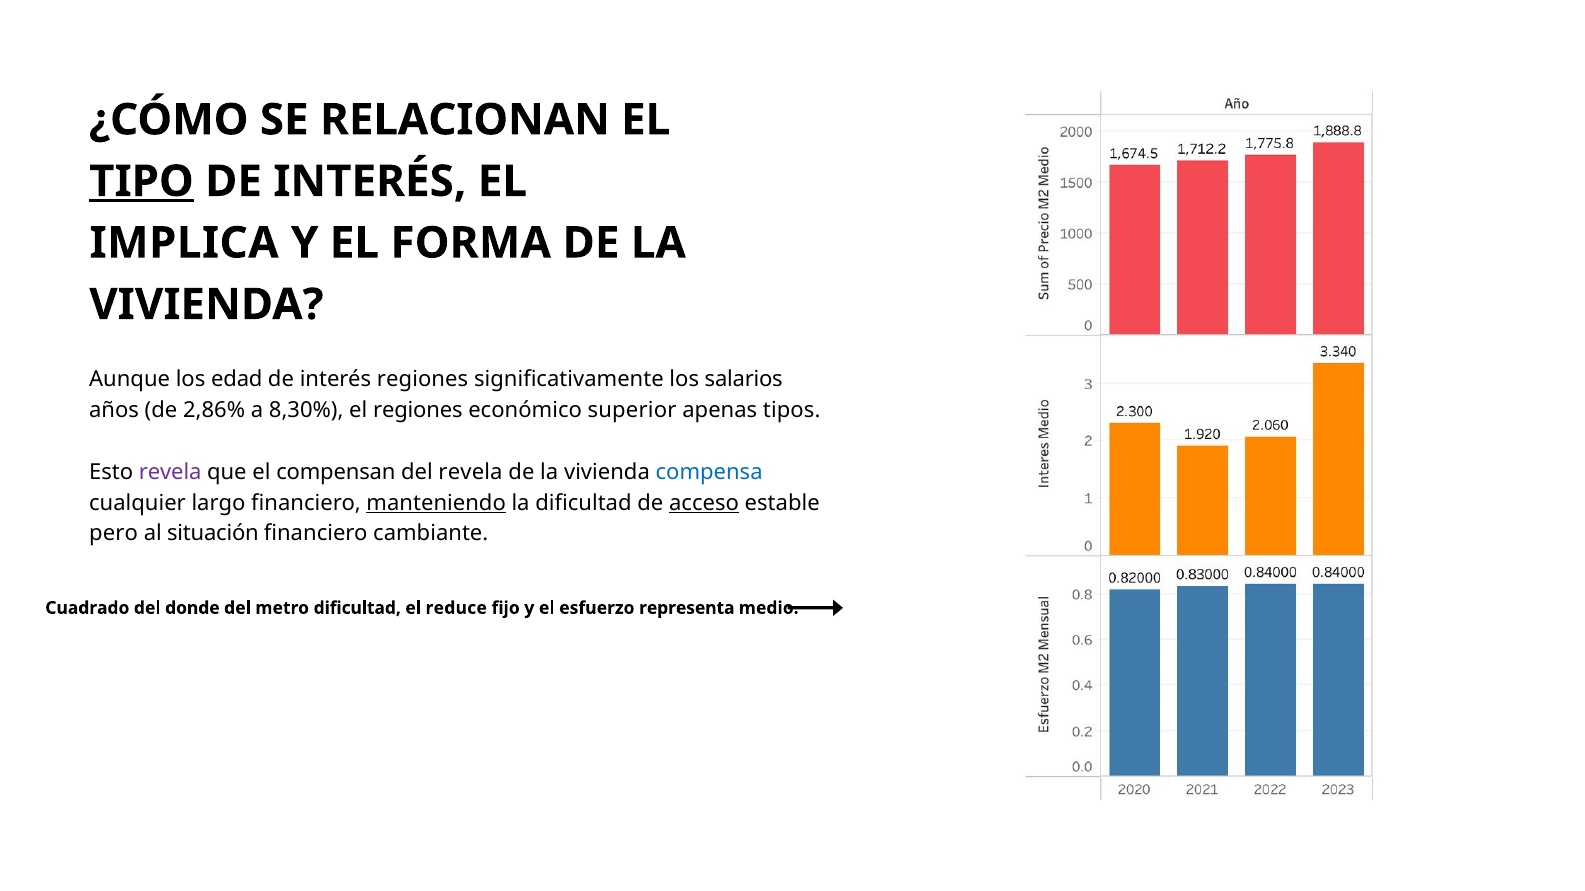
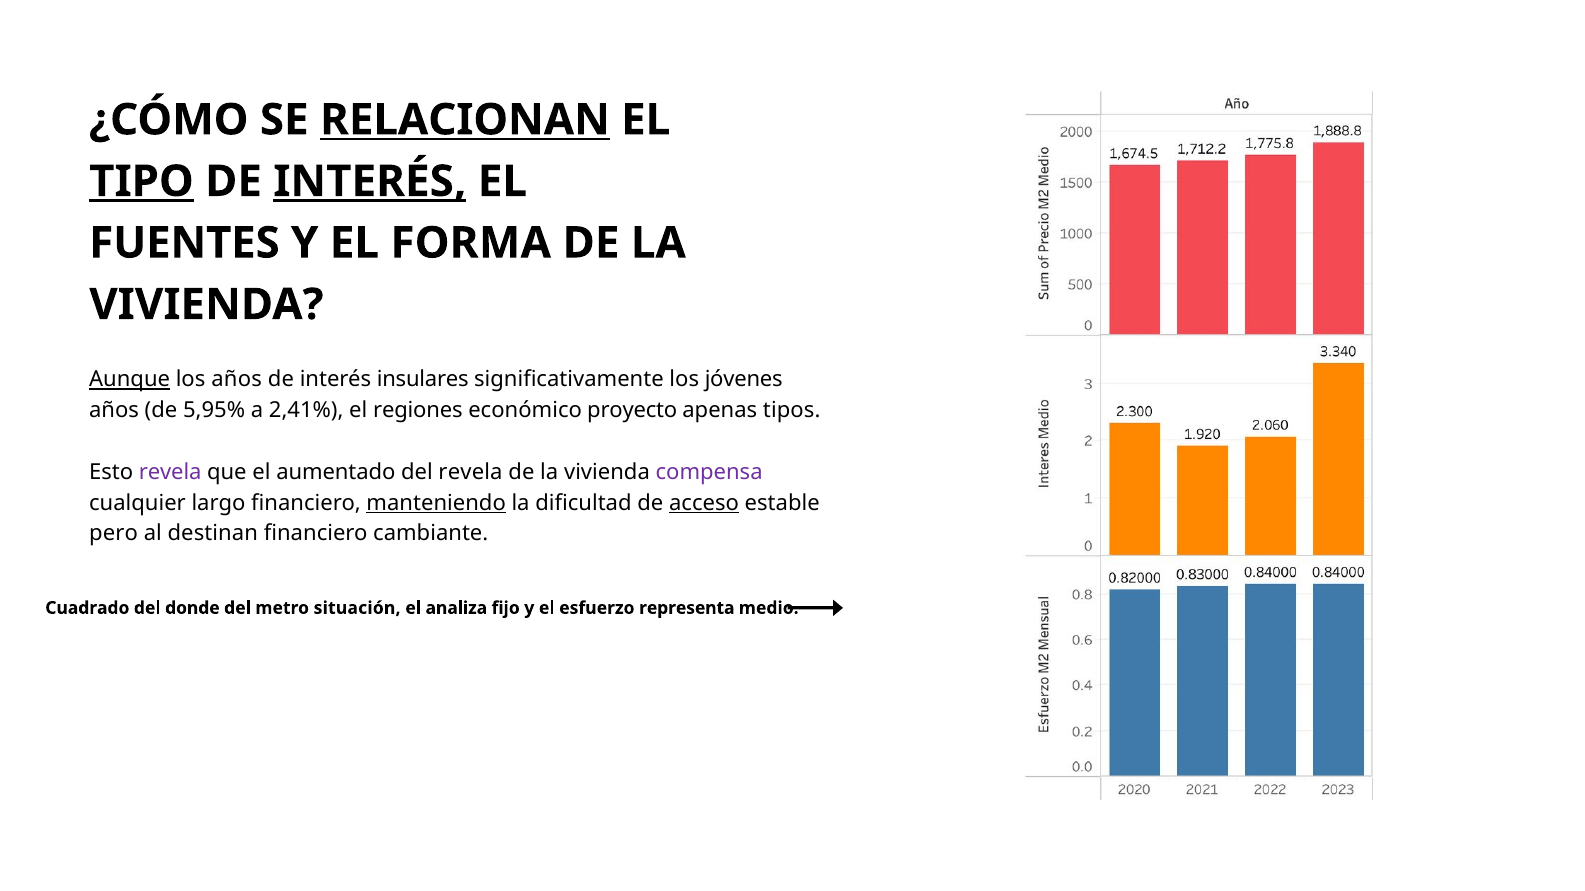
RELACIONAN underline: none -> present (465, 120)
INTERÉS underline: none -> present (370, 182)
IMPLICA: IMPLICA -> FUENTES (184, 243)
Aunque underline: none -> present (130, 380)
los edad: edad -> años (237, 380)
interés regiones: regiones -> insulares (423, 380)
salarios: salarios -> jóvenes (744, 380)
2,86%: 2,86% -> 5,95% (214, 411)
8,30%: 8,30% -> 2,41% (306, 411)
superior: superior -> proyecto (632, 411)
compensan: compensan -> aumentado (336, 472)
compensa colour: blue -> purple (709, 472)
situación: situación -> destinan (213, 534)
metro dificultad: dificultad -> situación (357, 608)
reduce: reduce -> analiza (456, 608)
